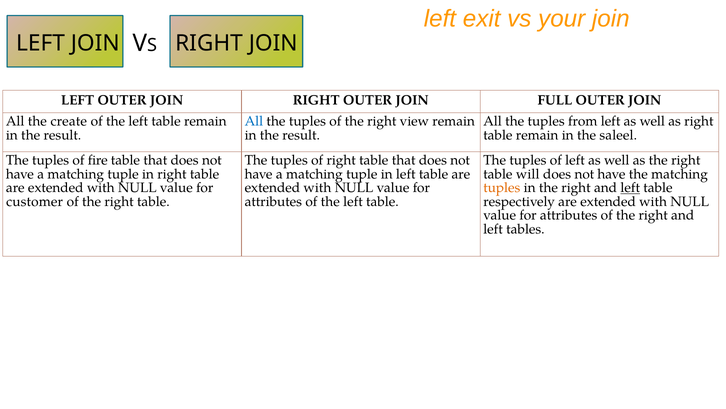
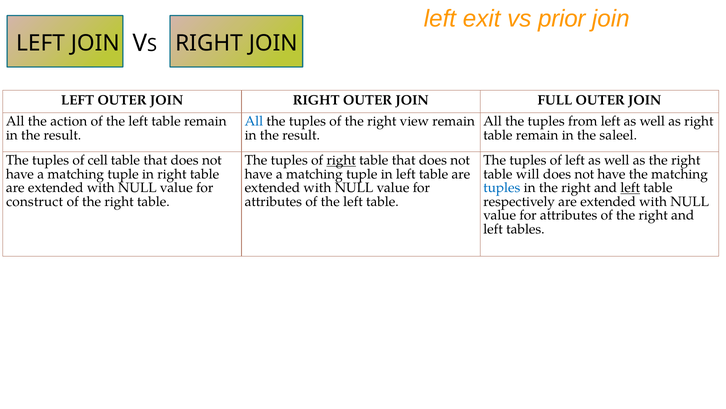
your: your -> prior (562, 19)
create: create -> action (69, 121)
fire: fire -> cell (98, 160)
right underline: none -> present (341, 160)
tuples colour: orange -> blue (502, 188)
customer: customer -> construct (35, 201)
